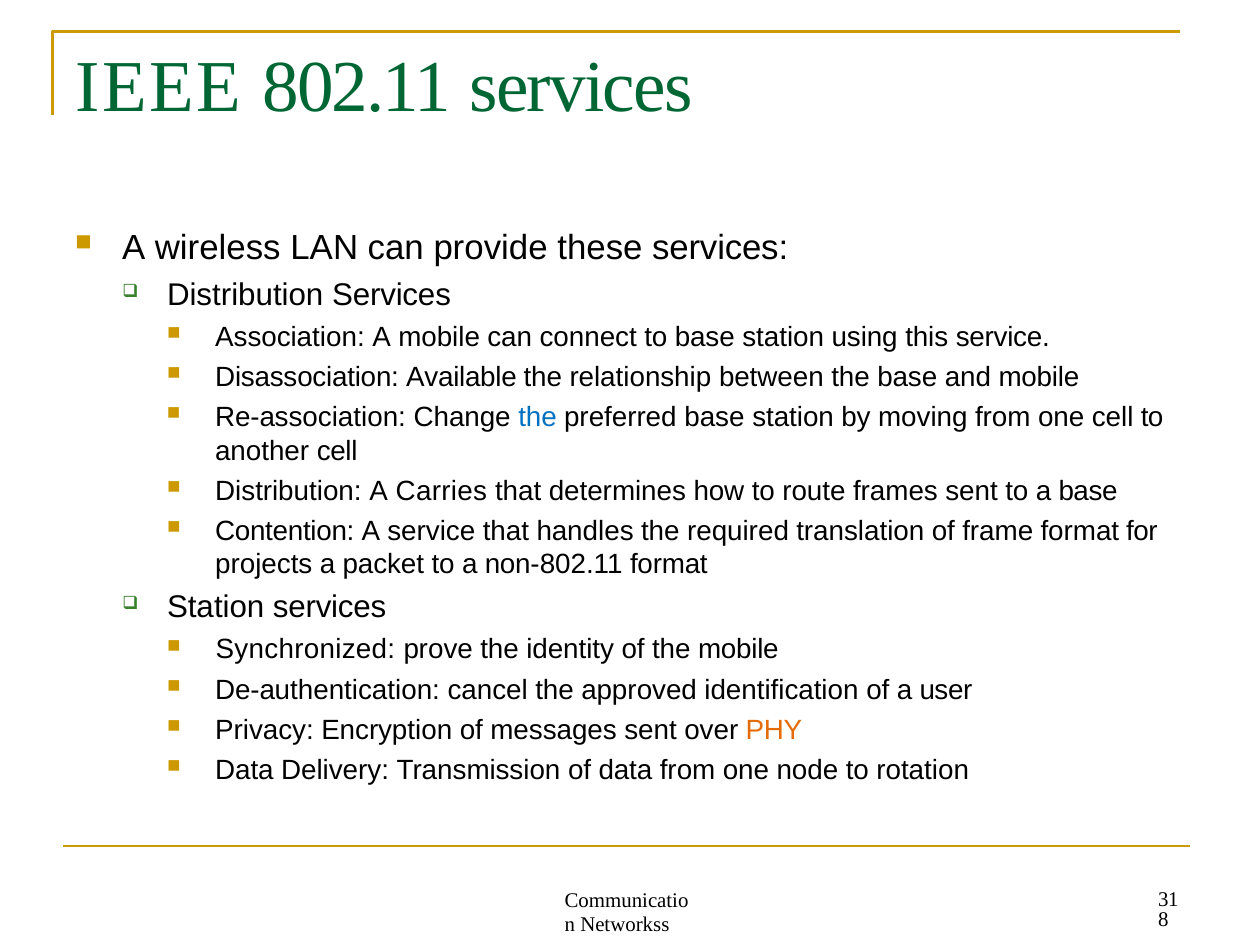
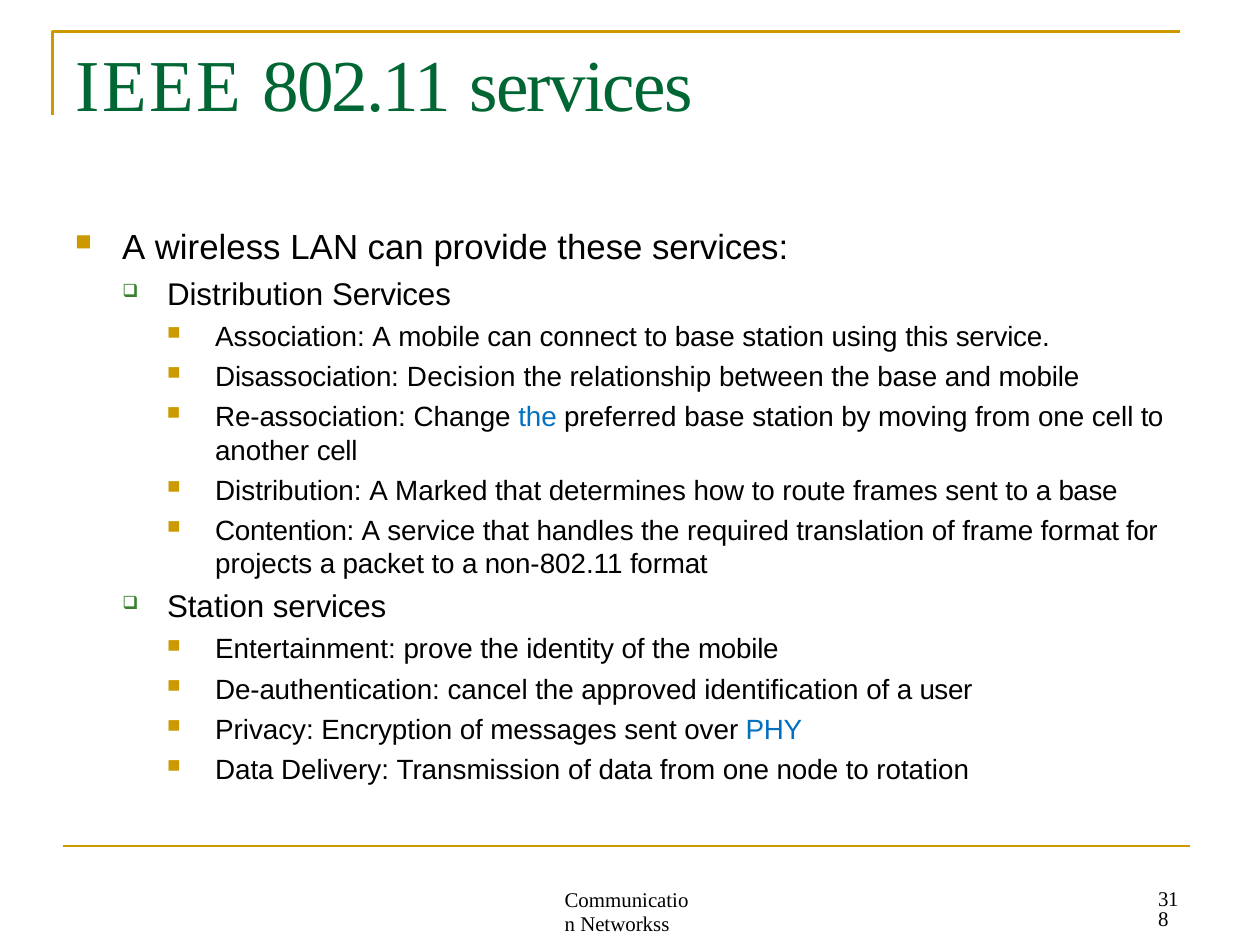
Available: Available -> Decision (461, 377)
Carries: Carries -> Marked (441, 491)
Synchronized: Synchronized -> Entertainment (306, 650)
PHY colour: orange -> blue (774, 730)
